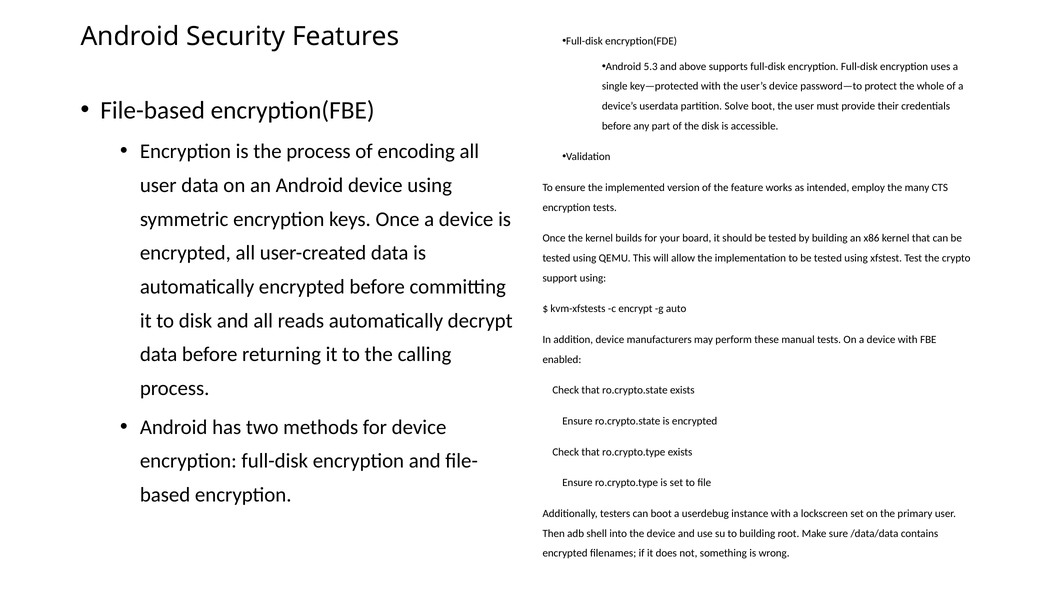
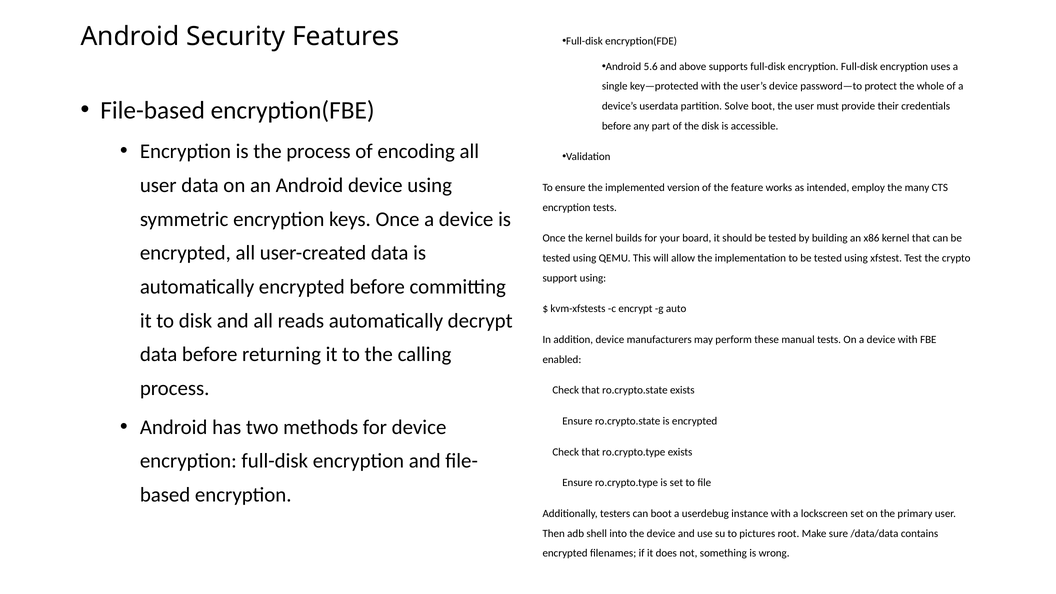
5.3: 5.3 -> 5.6 (651, 66)
to building: building -> pictures (757, 533)
